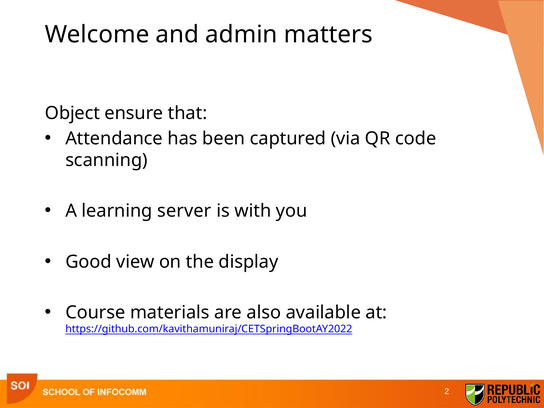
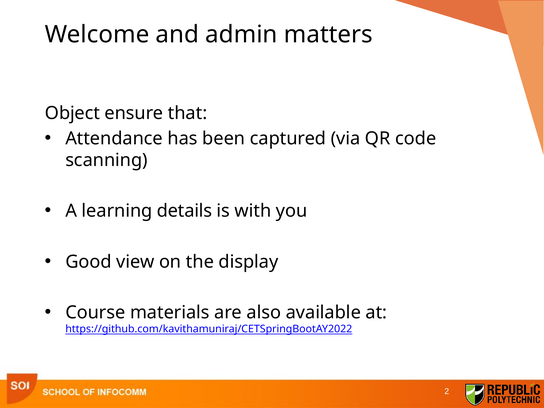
server: server -> details (184, 211)
